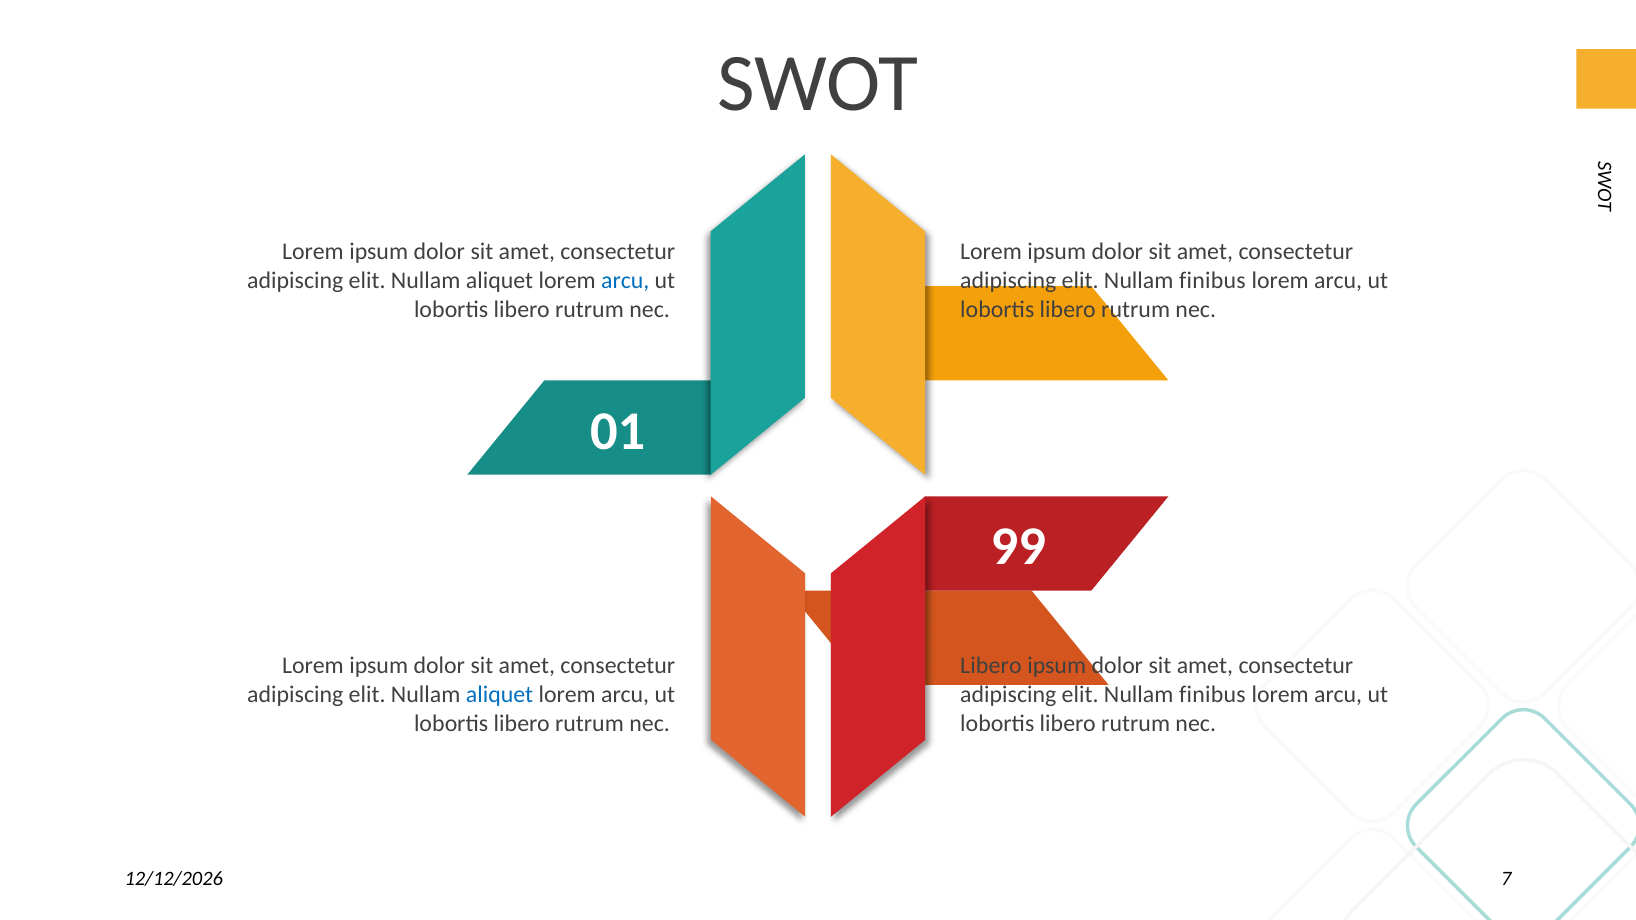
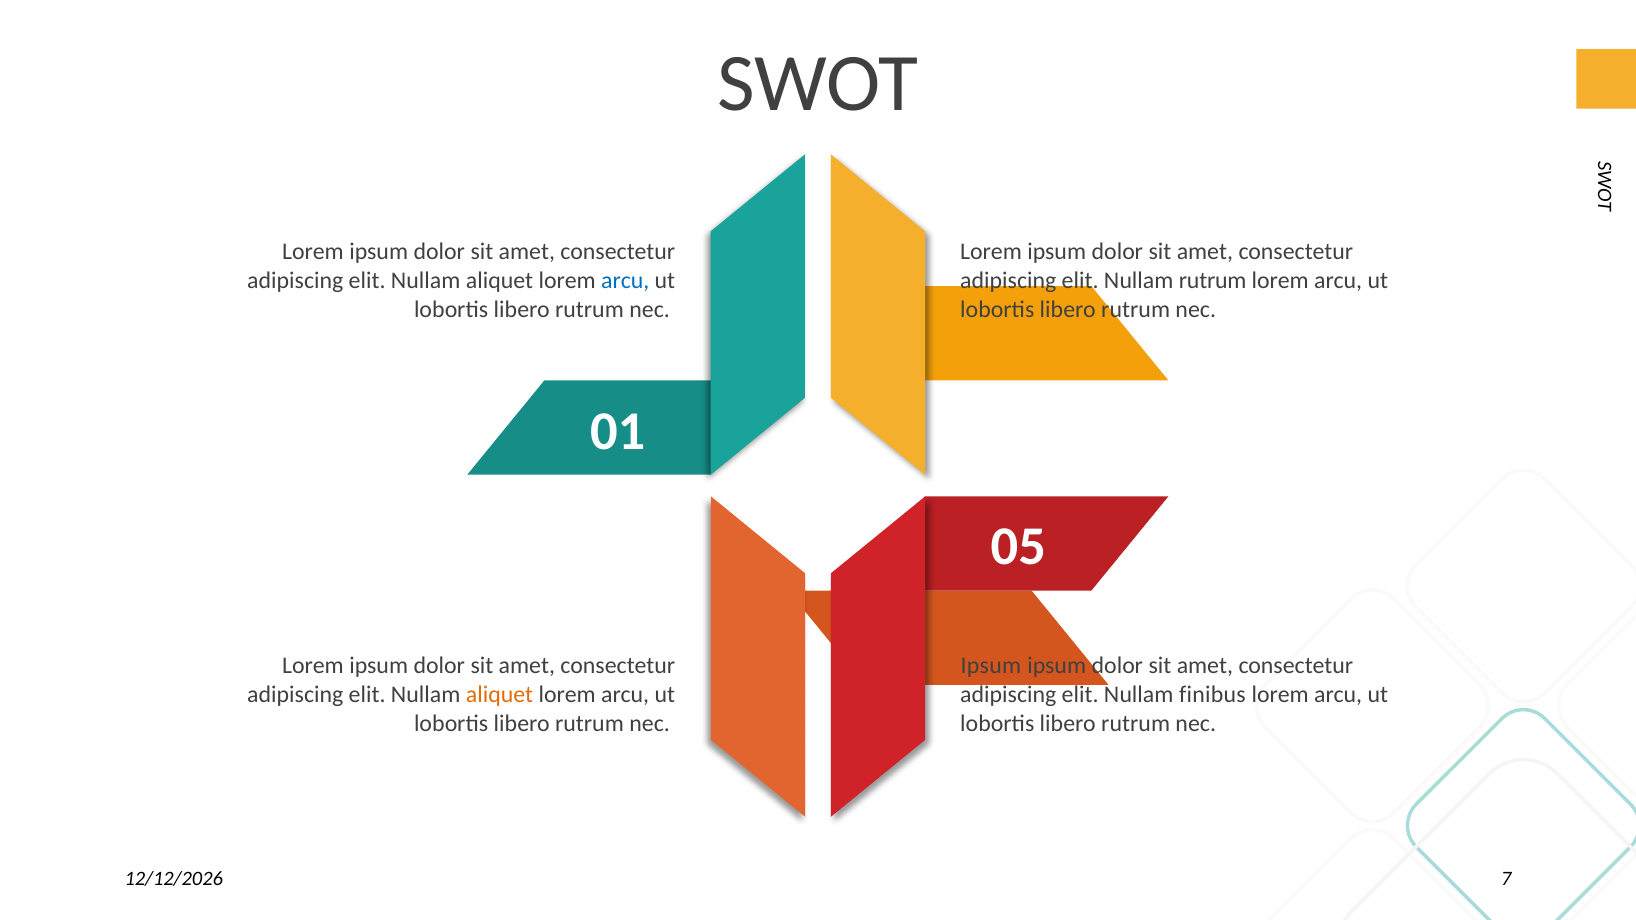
finibus: finibus -> rutrum (1213, 281)
99: 99 -> 05 (1018, 547)
Libero: Libero -> Ipsum (991, 666)
aliquet colour: blue -> orange (500, 695)
